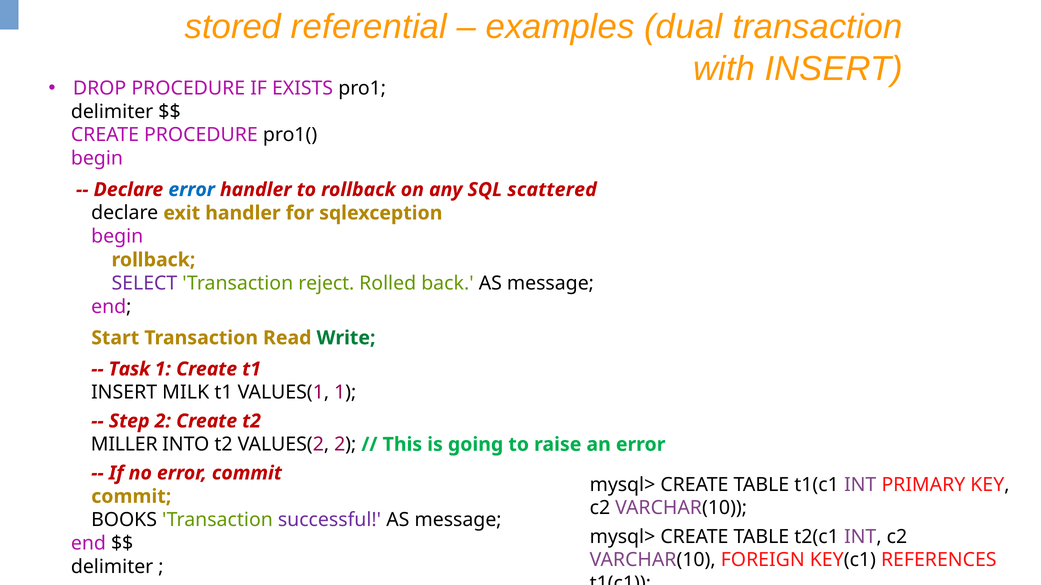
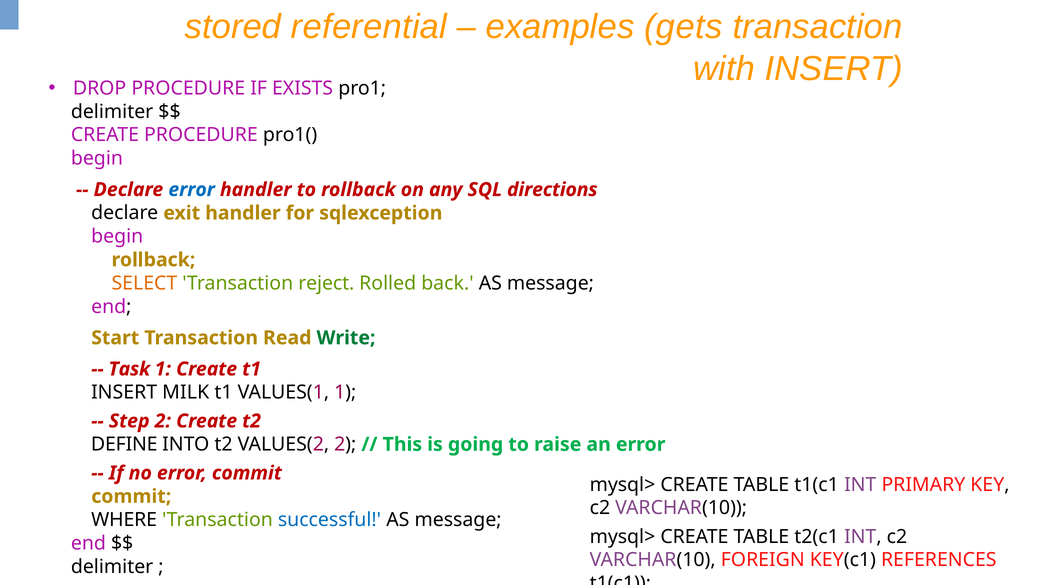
dual: dual -> gets (683, 27)
scattered: scattered -> directions (552, 190)
SELECT colour: purple -> orange (144, 284)
MILLER: MILLER -> DEFINE (124, 445)
BOOKS: BOOKS -> WHERE (124, 520)
successful colour: purple -> blue (329, 520)
